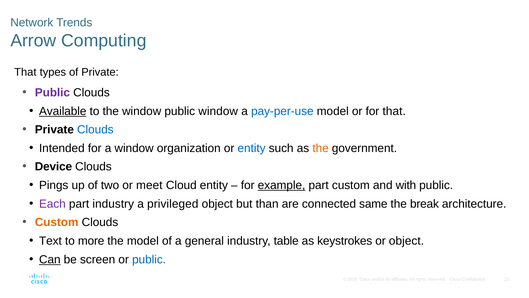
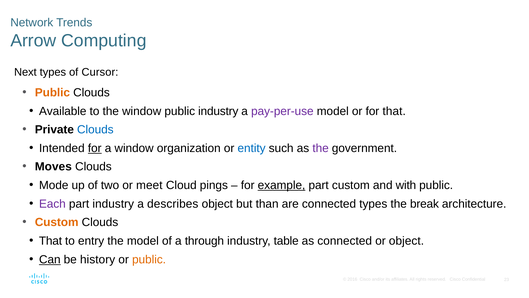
That: That -> Next (25, 72)
of Private: Private -> Cursor (100, 72)
Public colour: purple -> orange (52, 92)
Available underline: present -> none (63, 111)
public window: window -> industry (218, 111)
pay-per-use colour: blue -> purple (282, 111)
for underline: none -> present (95, 148)
the colour: orange -> purple (321, 148)
Device: Device -> Moves (53, 167)
Pings: Pings -> Mode (54, 185)
Cloud entity: entity -> pings (214, 185)
privileged: privileged -> describes (173, 204)
connected same: same -> types (373, 204)
Text: Text -> That (50, 241)
more: more -> entry (91, 241)
general: general -> through (204, 241)
as keystrokes: keystrokes -> connected (345, 241)
screen: screen -> history (98, 259)
public colour: blue -> orange (149, 259)
